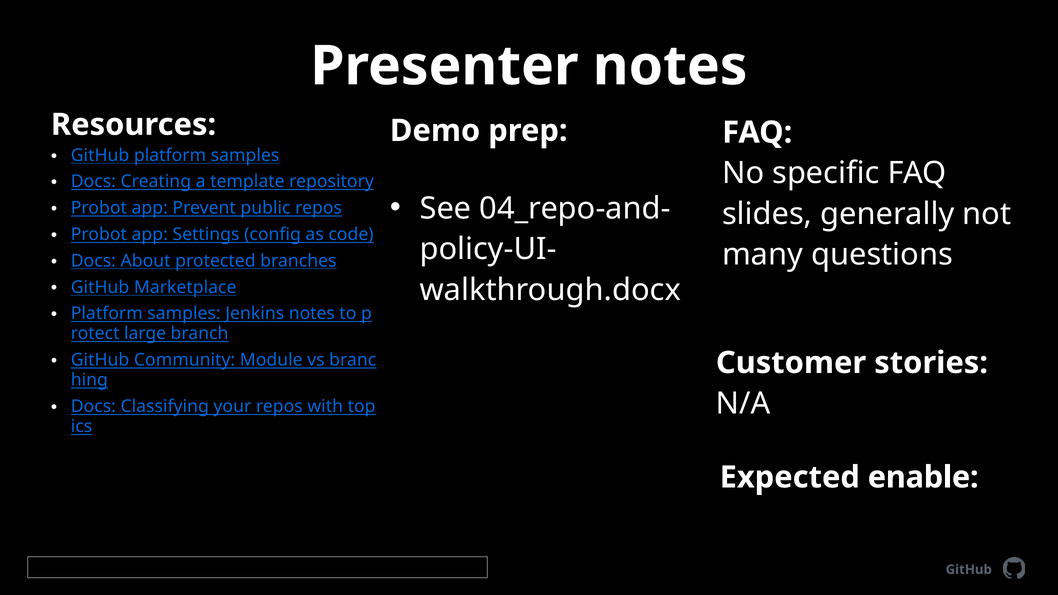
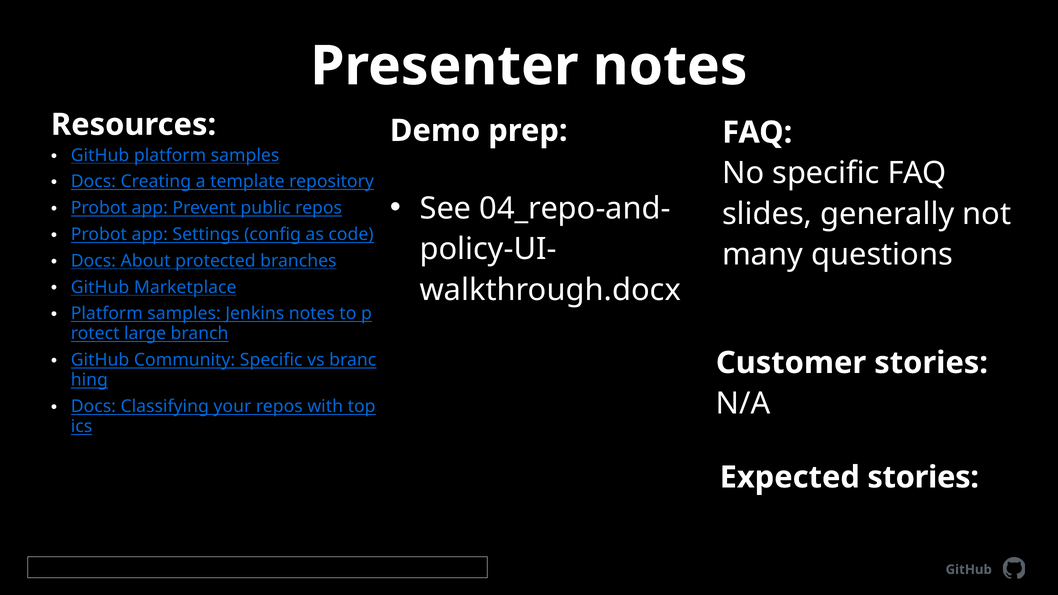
Community Module: Module -> Specific (271, 360)
Expected enable: enable -> stories (923, 477)
